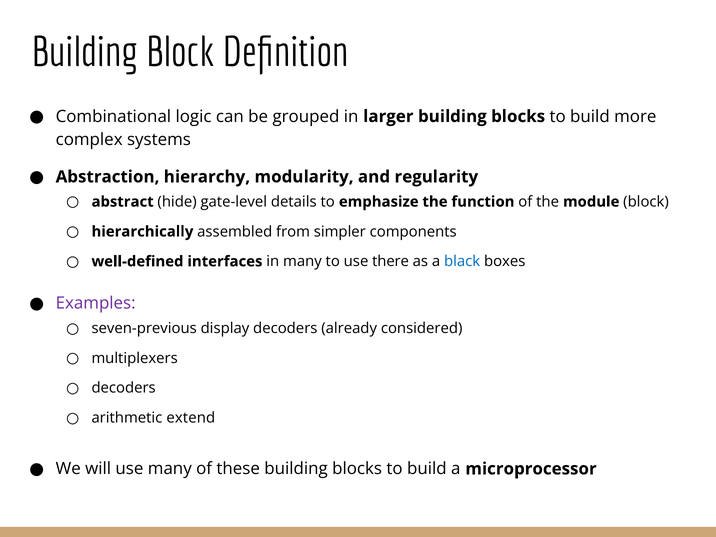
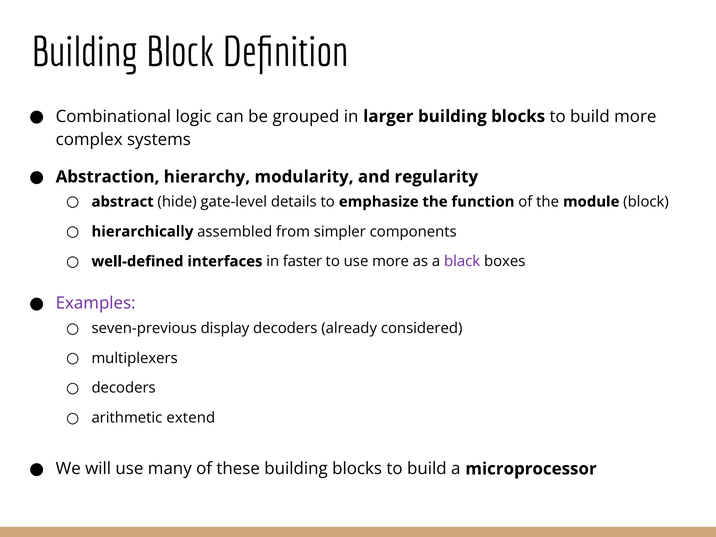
in many: many -> faster (303, 261)
use there: there -> more (391, 261)
black colour: blue -> purple (462, 261)
